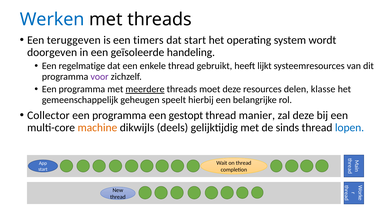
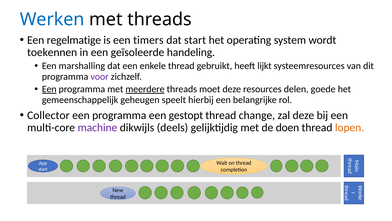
teruggeven: teruggeven -> regelmatige (74, 40)
doorgeven: doorgeven -> toekennen (52, 52)
regelmatige: regelmatige -> marshalling (82, 66)
Een underline: none -> present (49, 89)
klasse: klasse -> goede (323, 89)
manier: manier -> change (257, 115)
machine colour: orange -> purple (97, 127)
sinds: sinds -> doen (287, 127)
lopen colour: blue -> orange (350, 127)
